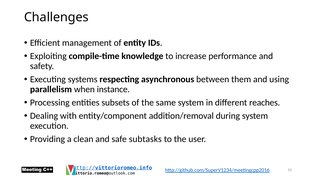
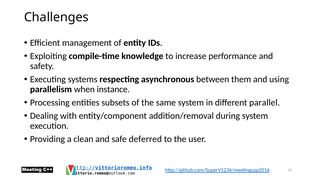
reaches: reaches -> parallel (265, 103)
subtasks: subtasks -> deferred (145, 139)
